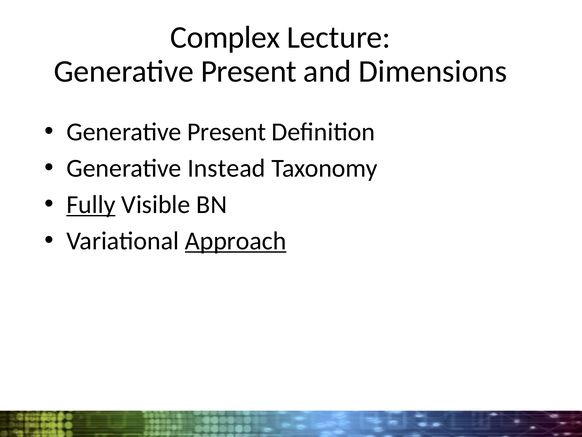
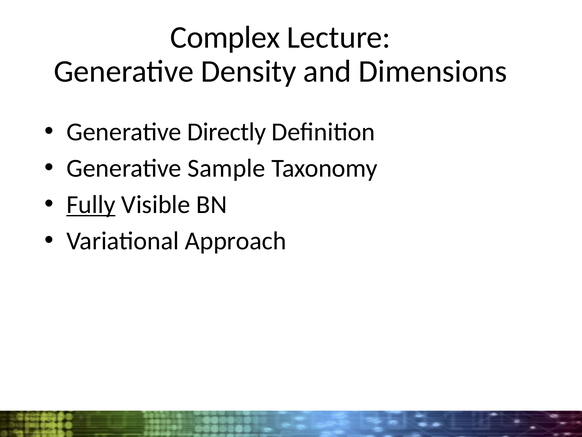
Present: Present -> Density (249, 71)
Present: Present -> Directly (227, 132)
Instead: Instead -> Sample (226, 168)
Approach underline: present -> none (236, 241)
